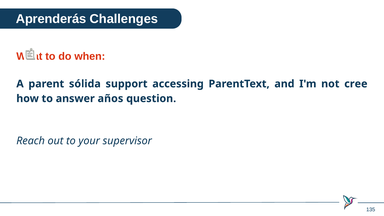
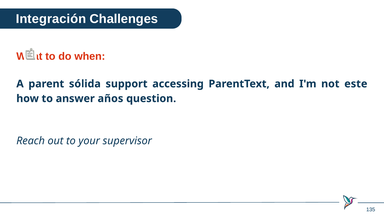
Aprenderás: Aprenderás -> Integración (51, 19)
cree: cree -> este (356, 84)
